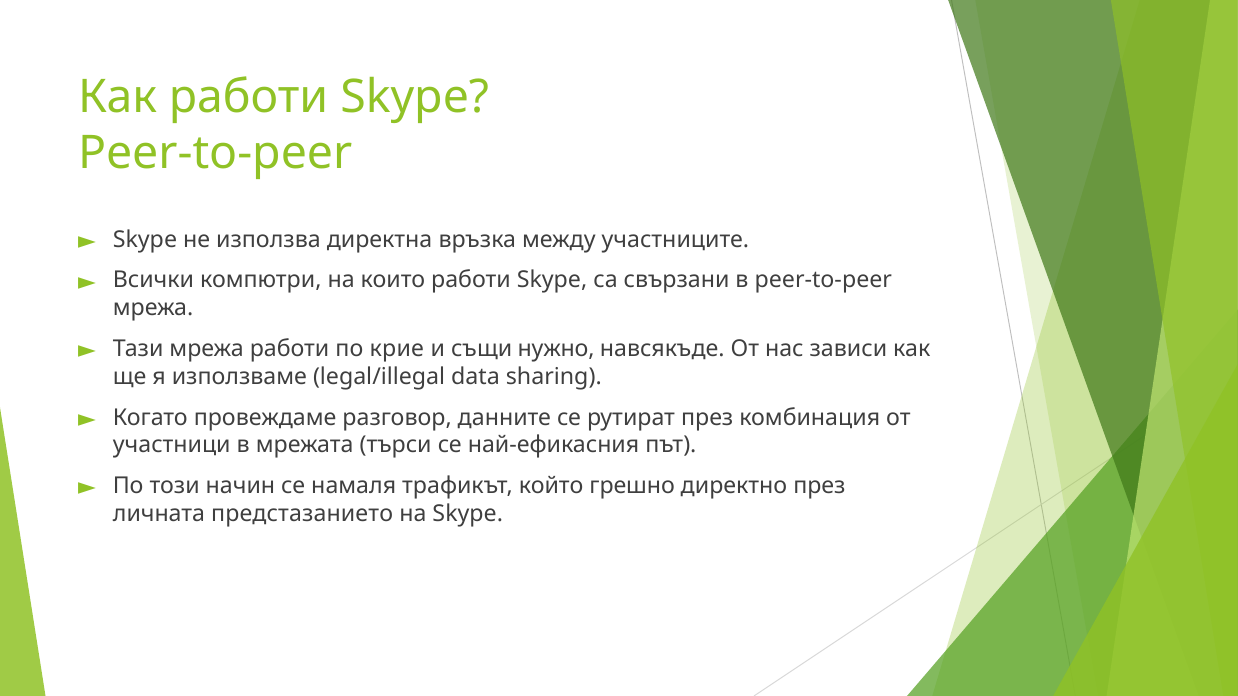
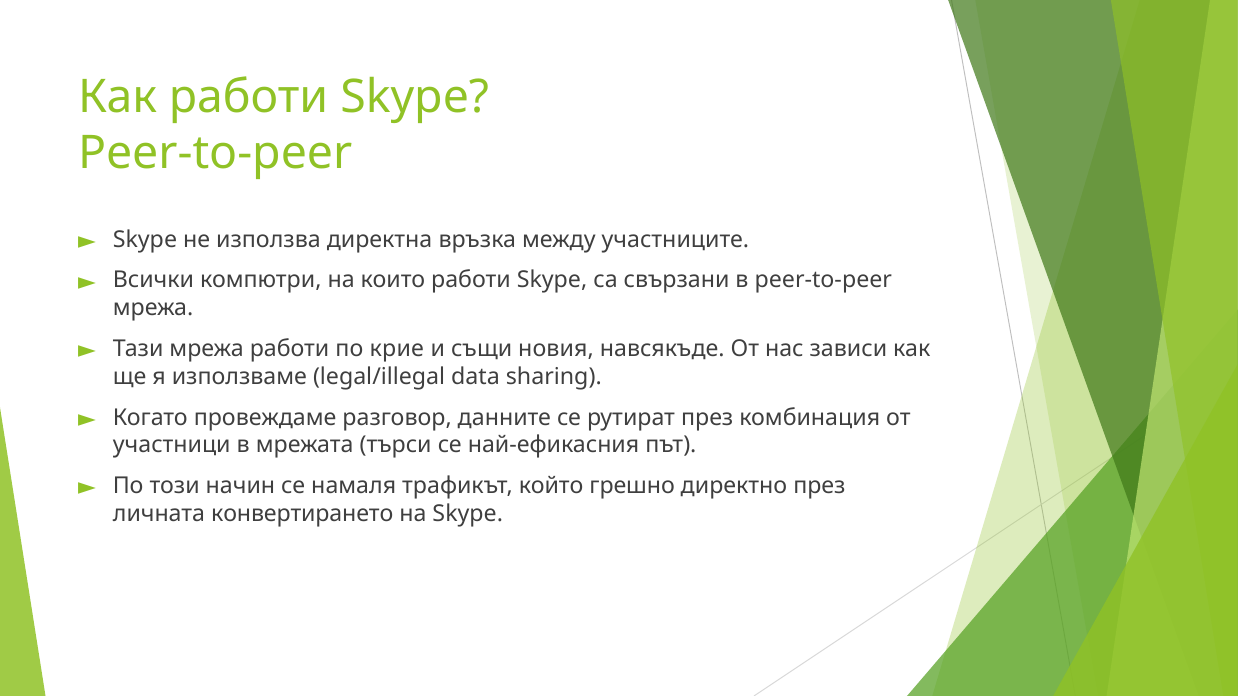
нужно: нужно -> новия (556, 349)
предстазанието: предстазанието -> конвертирането (302, 514)
